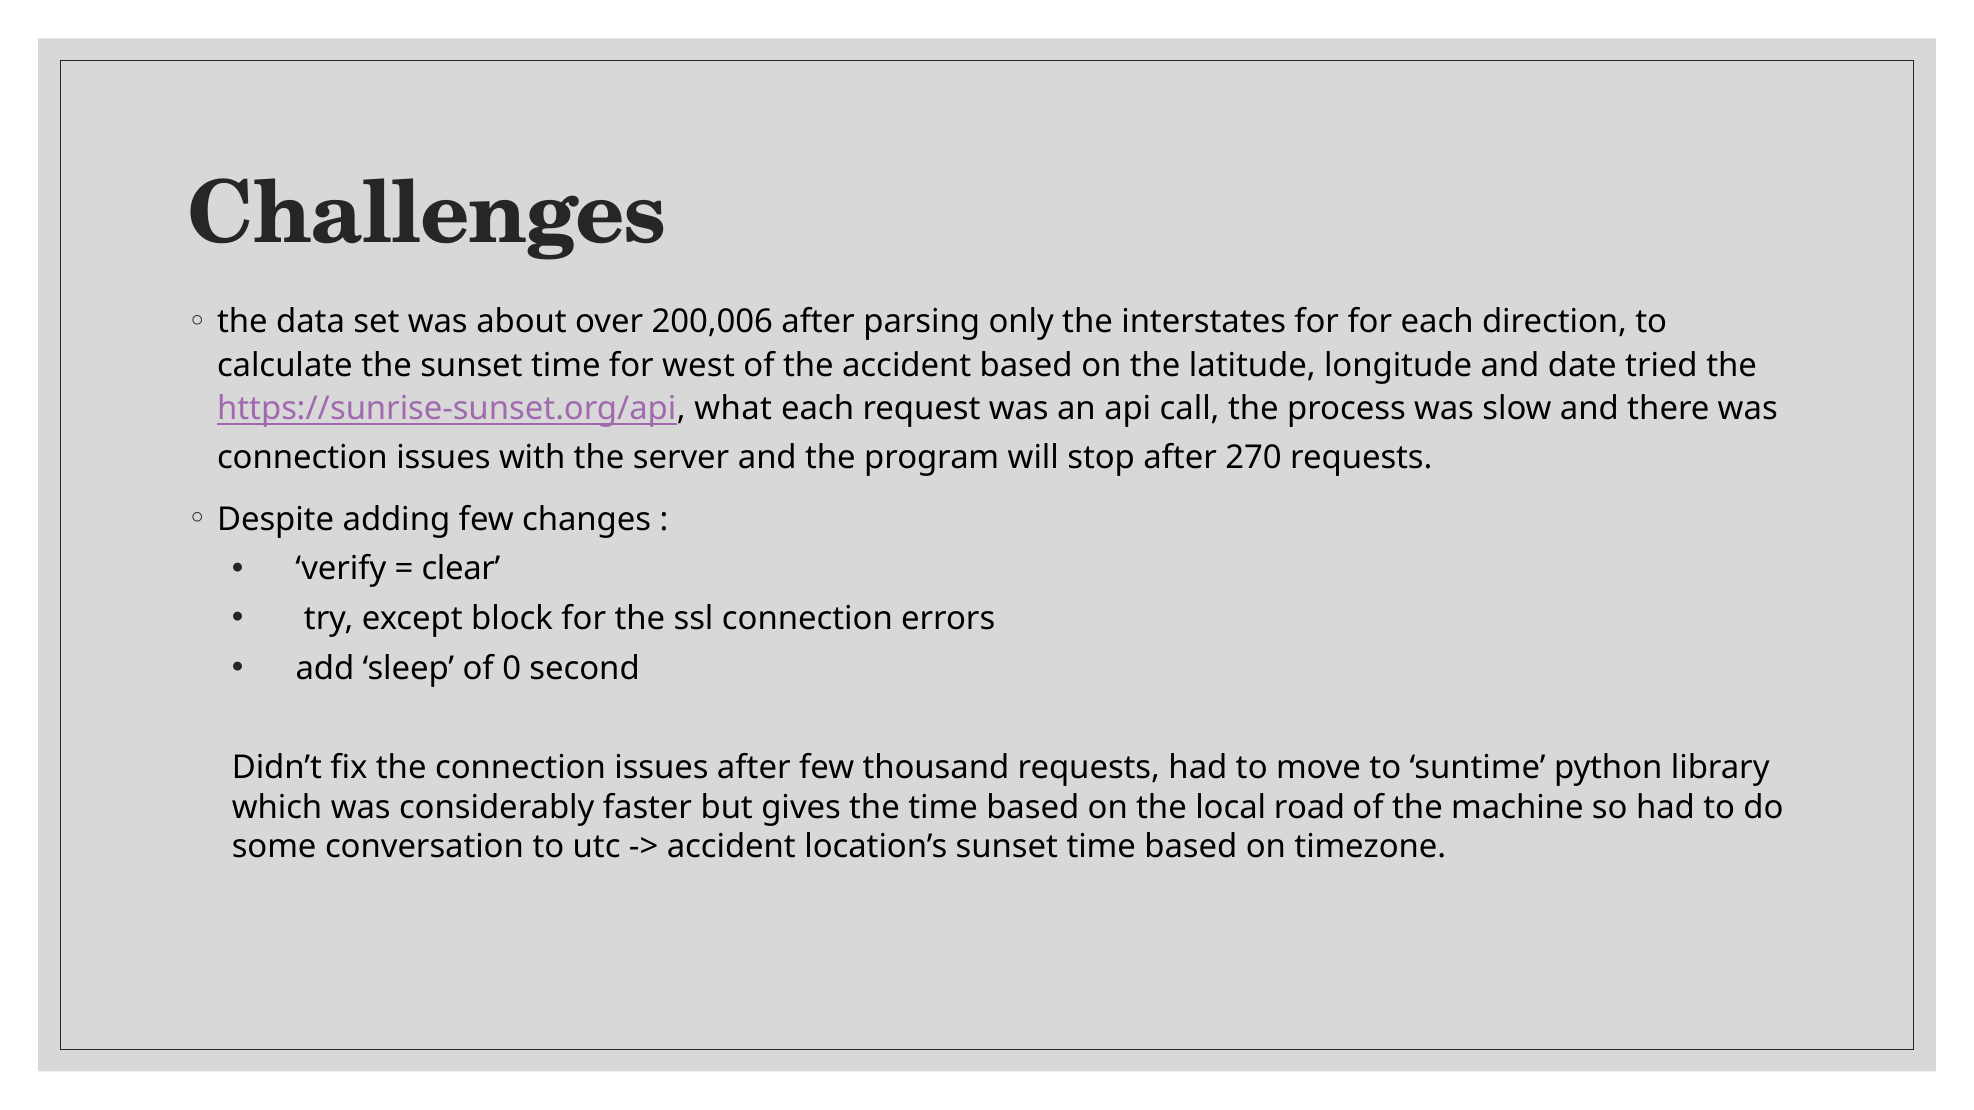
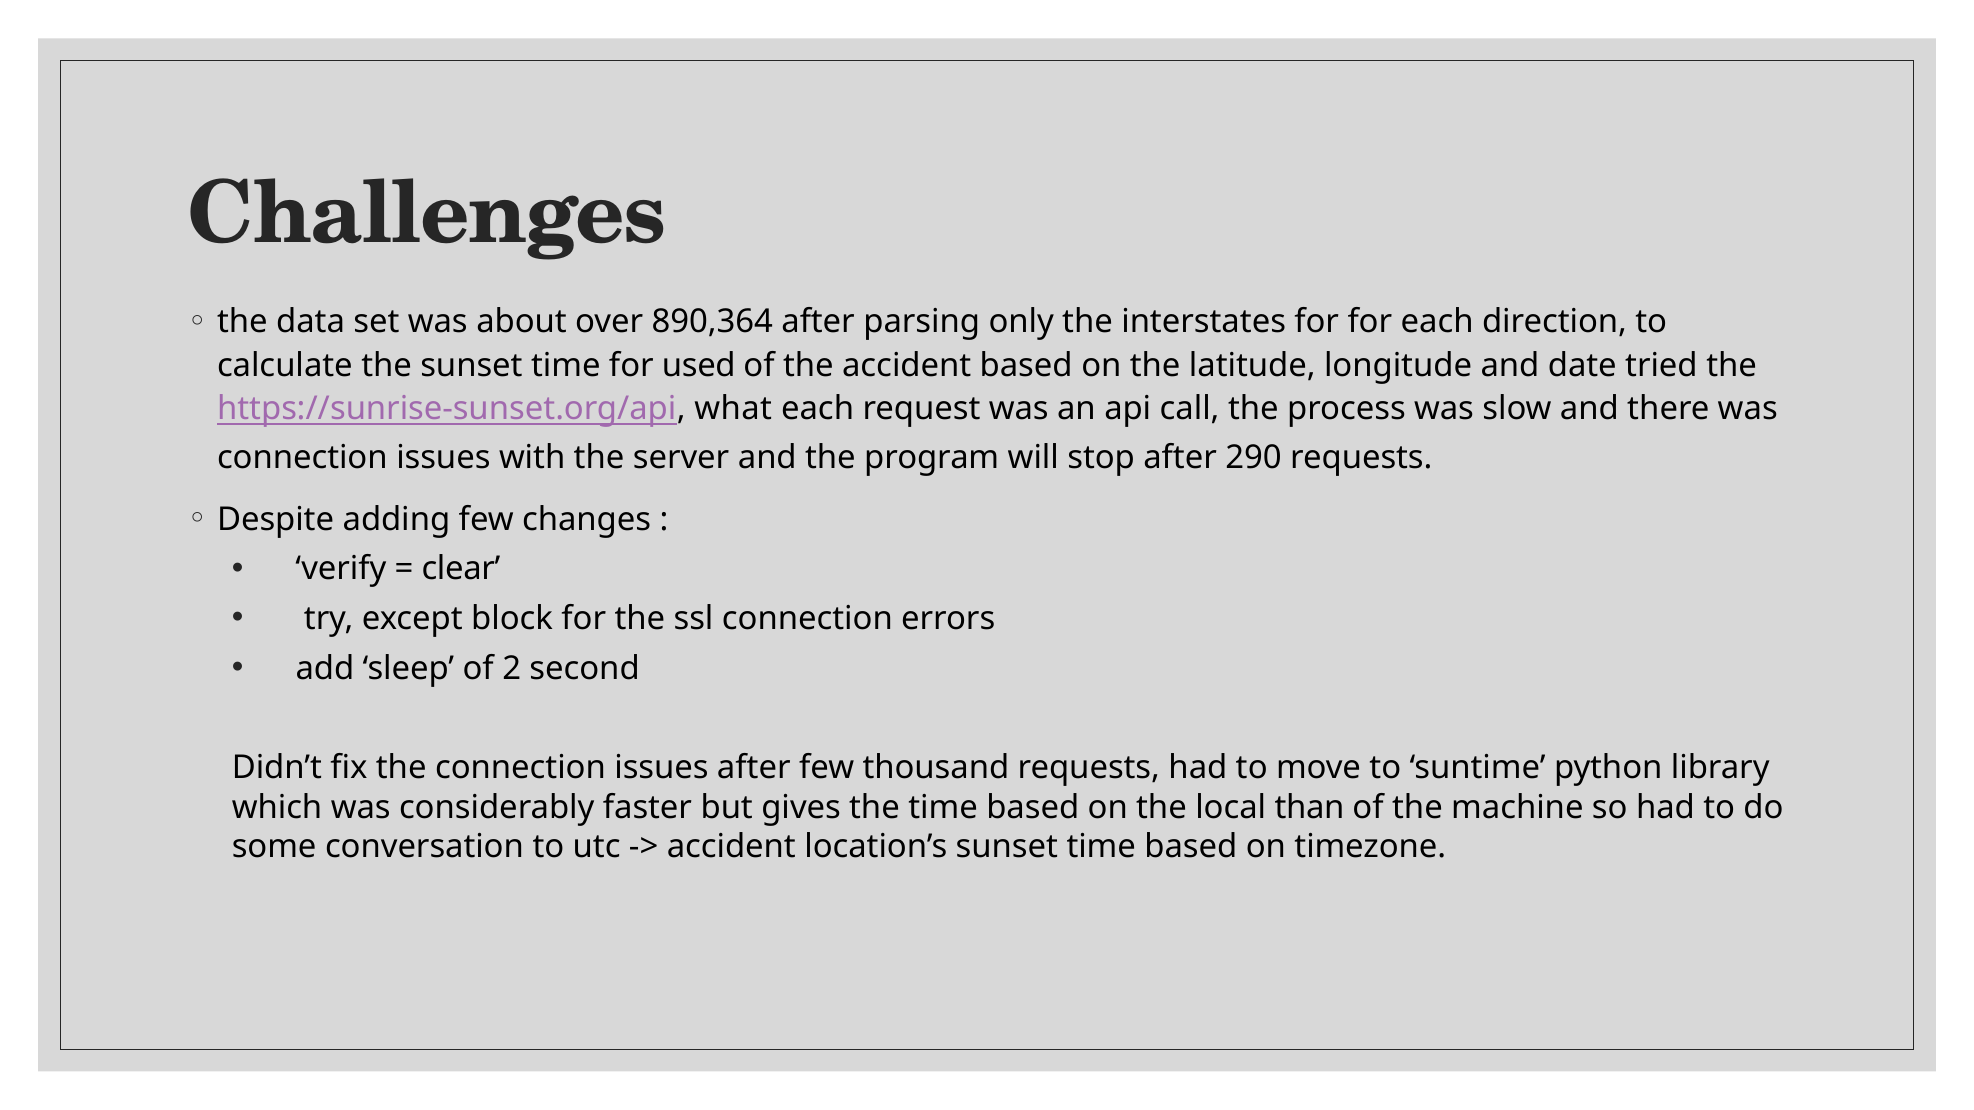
200,006: 200,006 -> 890,364 (712, 322)
west: west -> used (699, 365)
270: 270 -> 290 (1254, 458)
0: 0 -> 2 (512, 669)
road: road -> than (1310, 808)
